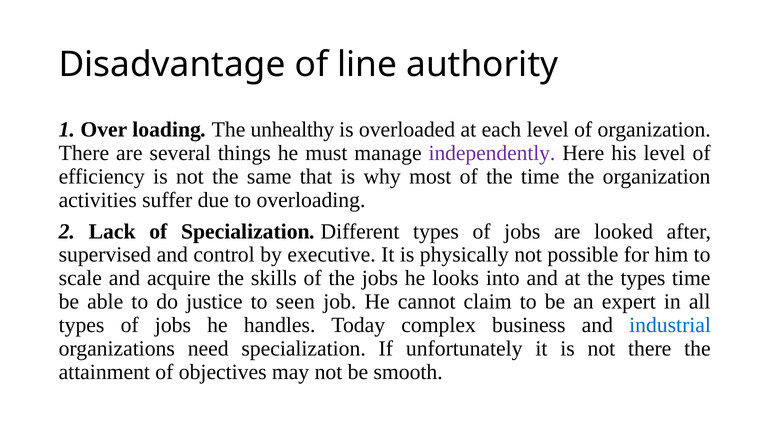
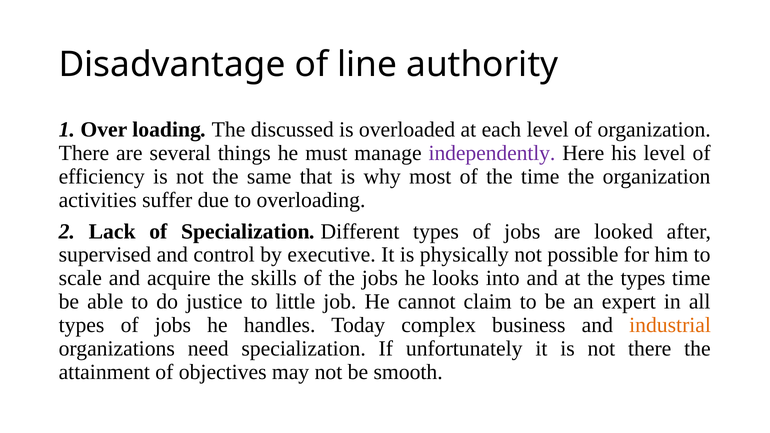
unhealthy: unhealthy -> discussed (292, 130)
seen: seen -> little (295, 302)
industrial colour: blue -> orange (670, 325)
